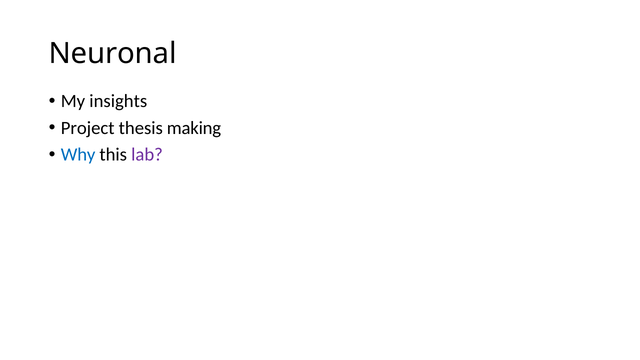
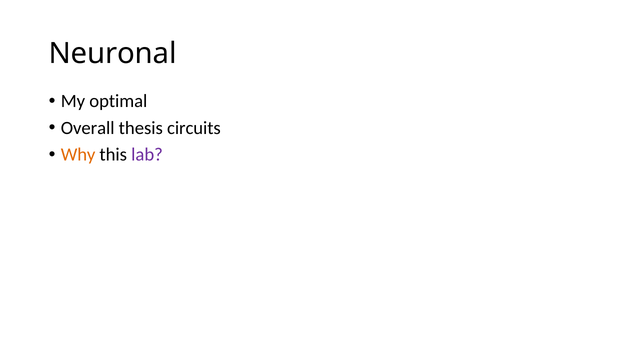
insights: insights -> optimal (118, 101)
Project: Project -> Overall (88, 128)
making: making -> circuits (194, 128)
Why colour: blue -> orange (78, 155)
